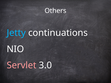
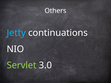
Servlet colour: pink -> light green (22, 65)
